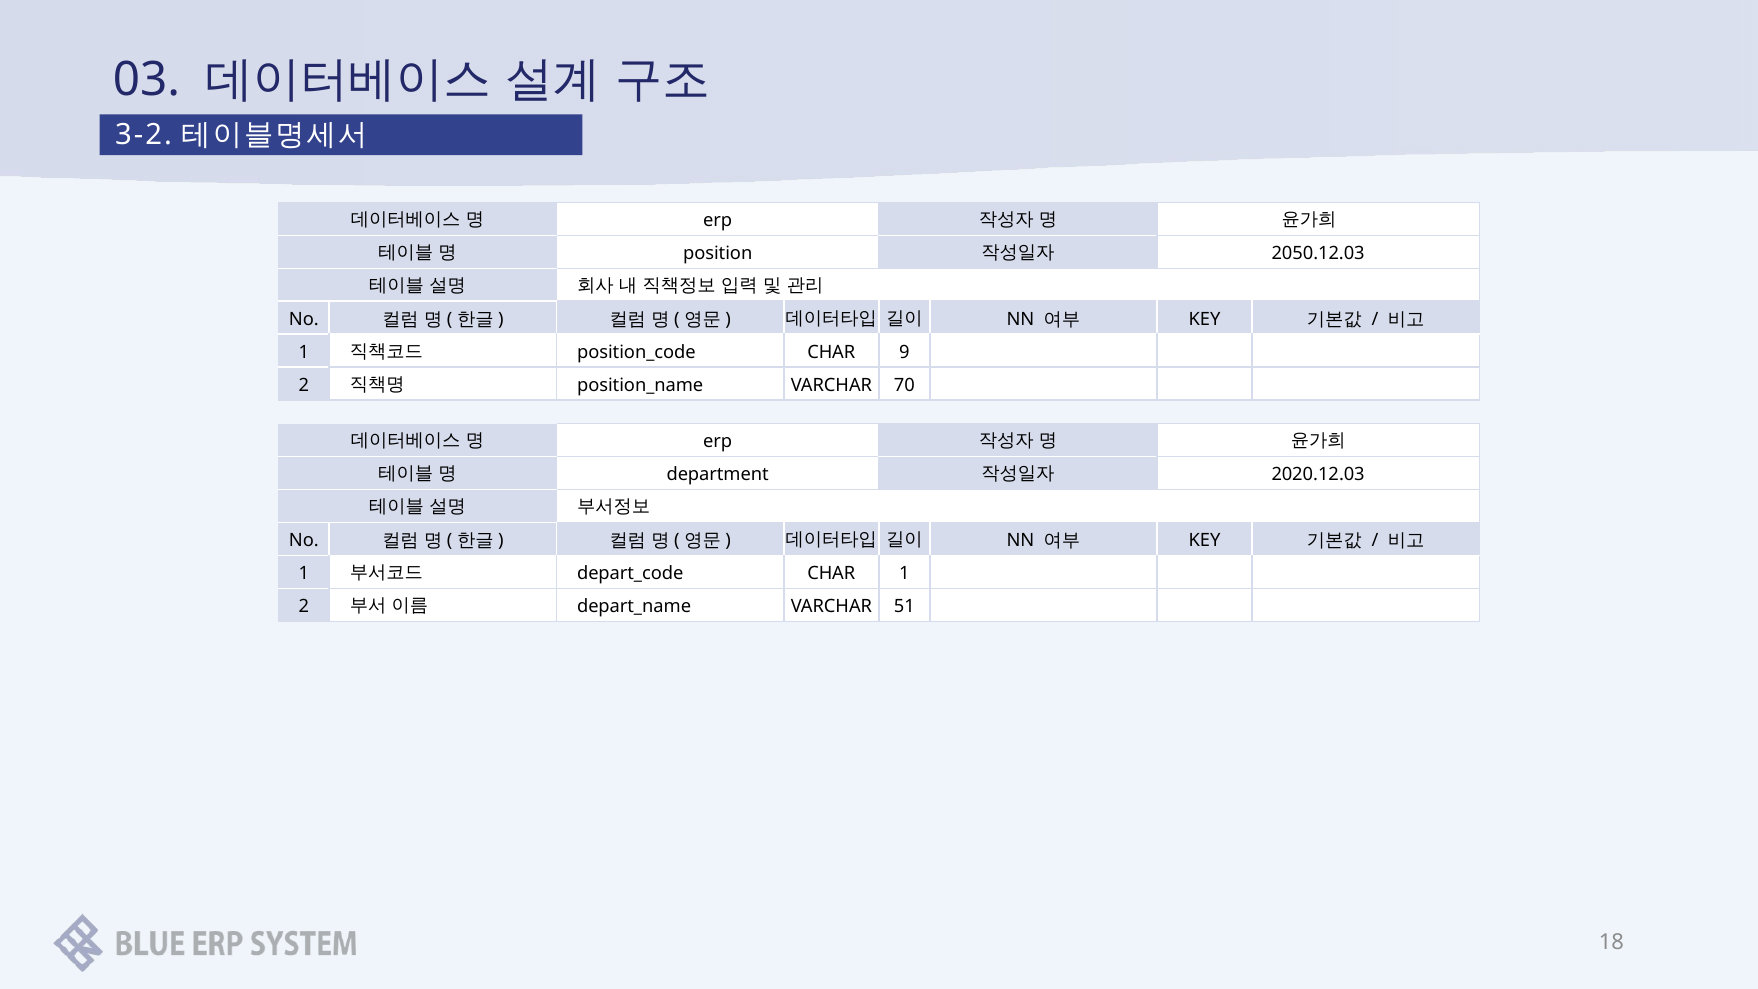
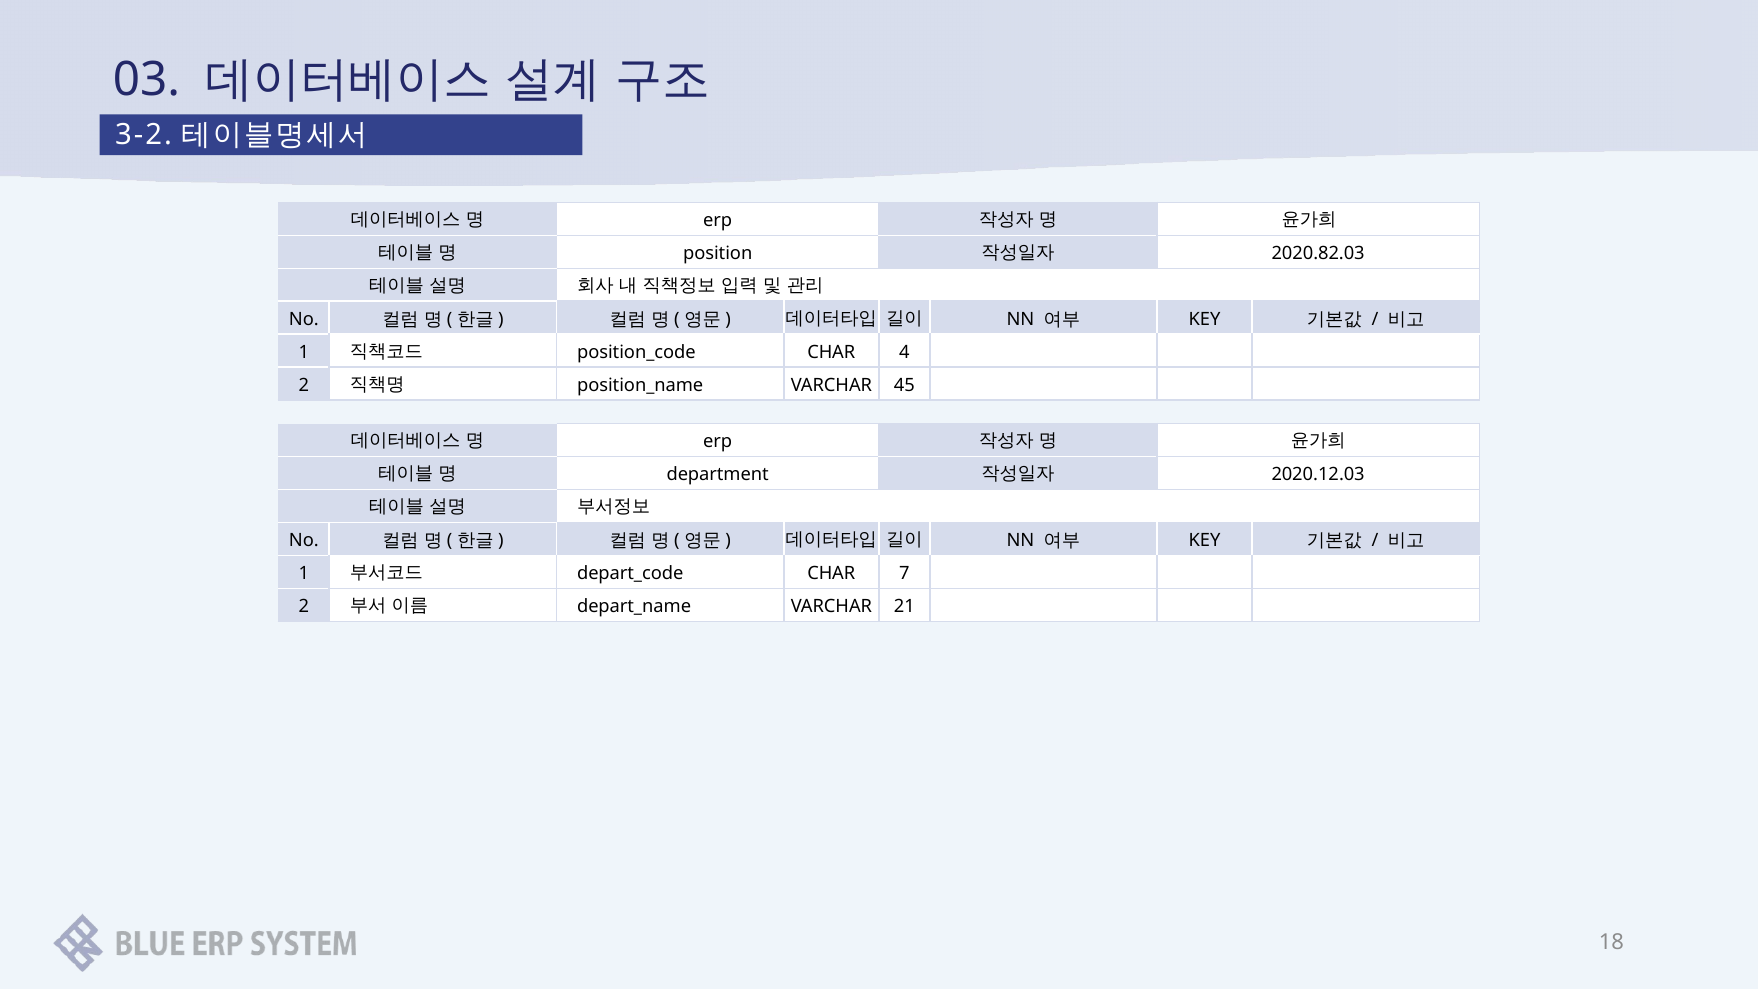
2050.12.03: 2050.12.03 -> 2020.82.03 (1318, 254)
9: 9 -> 4 (904, 352)
70: 70 -> 45 (904, 385)
CHAR 1: 1 -> 7 (904, 574)
51: 51 -> 21 (904, 607)
